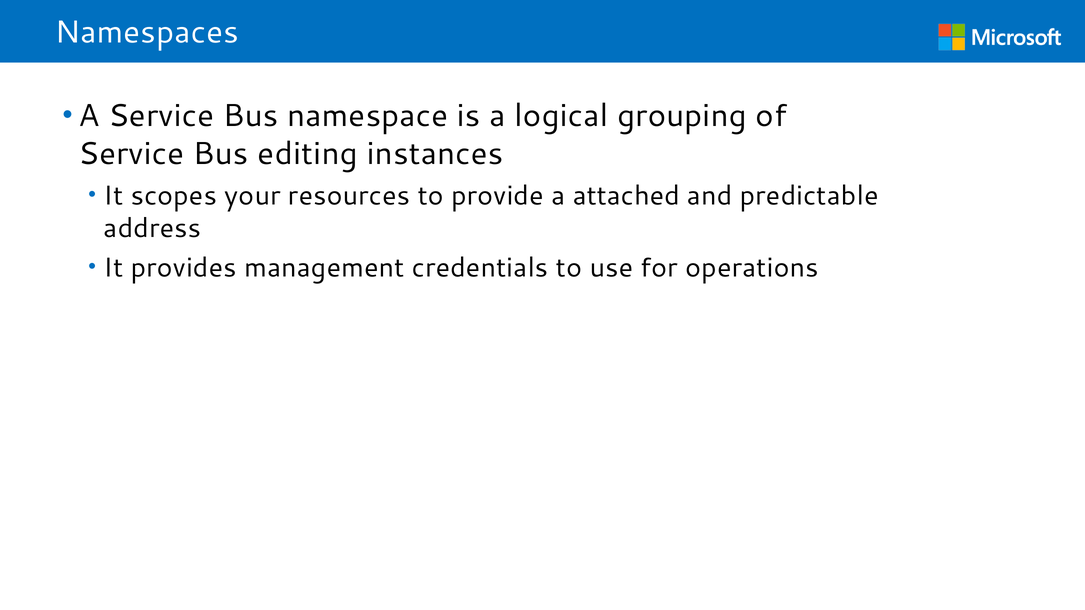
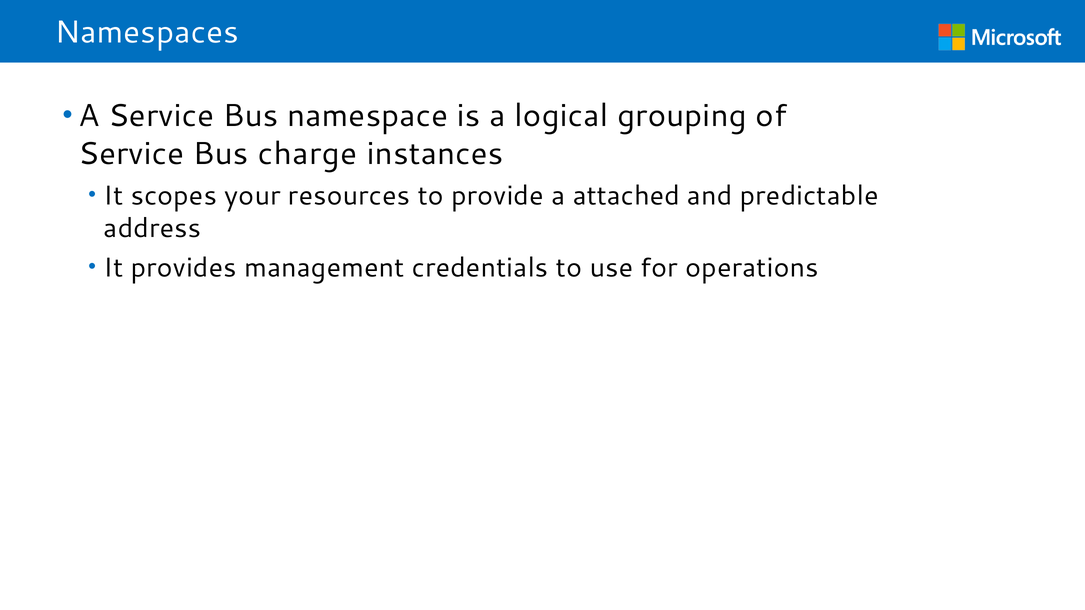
editing: editing -> charge (308, 154)
